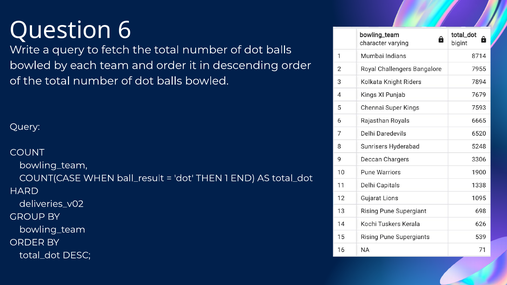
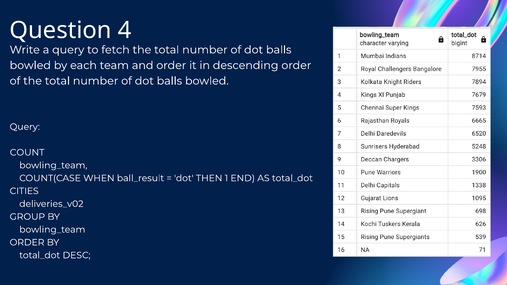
6: 6 -> 4 (125, 30)
HARD: HARD -> CITIES (24, 191)
